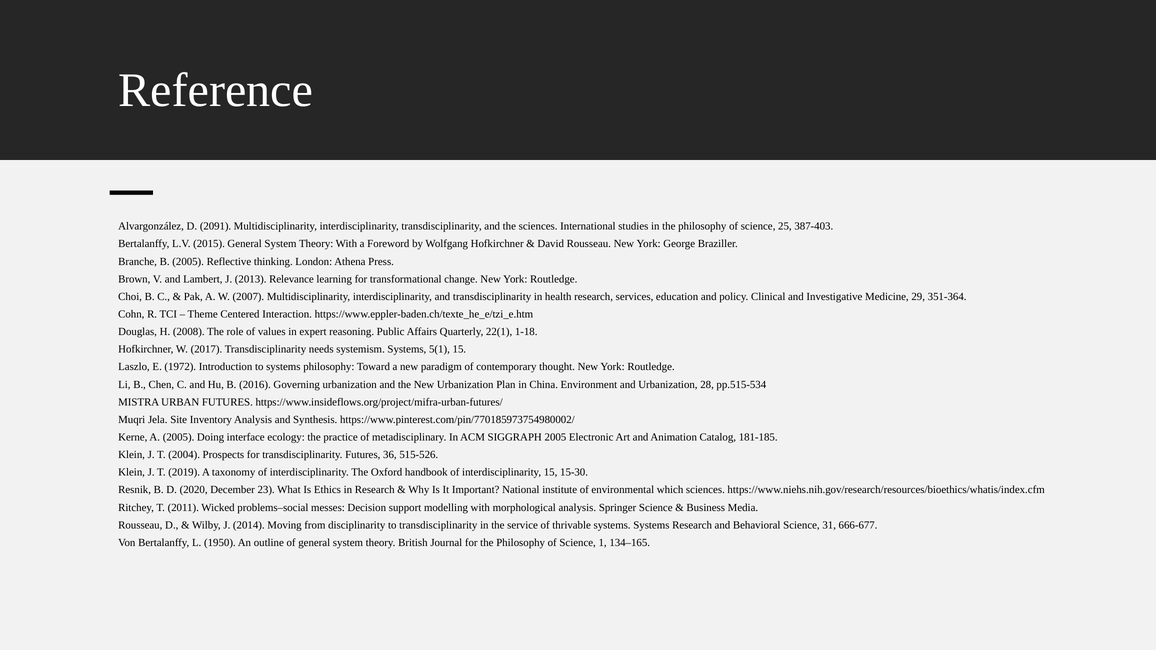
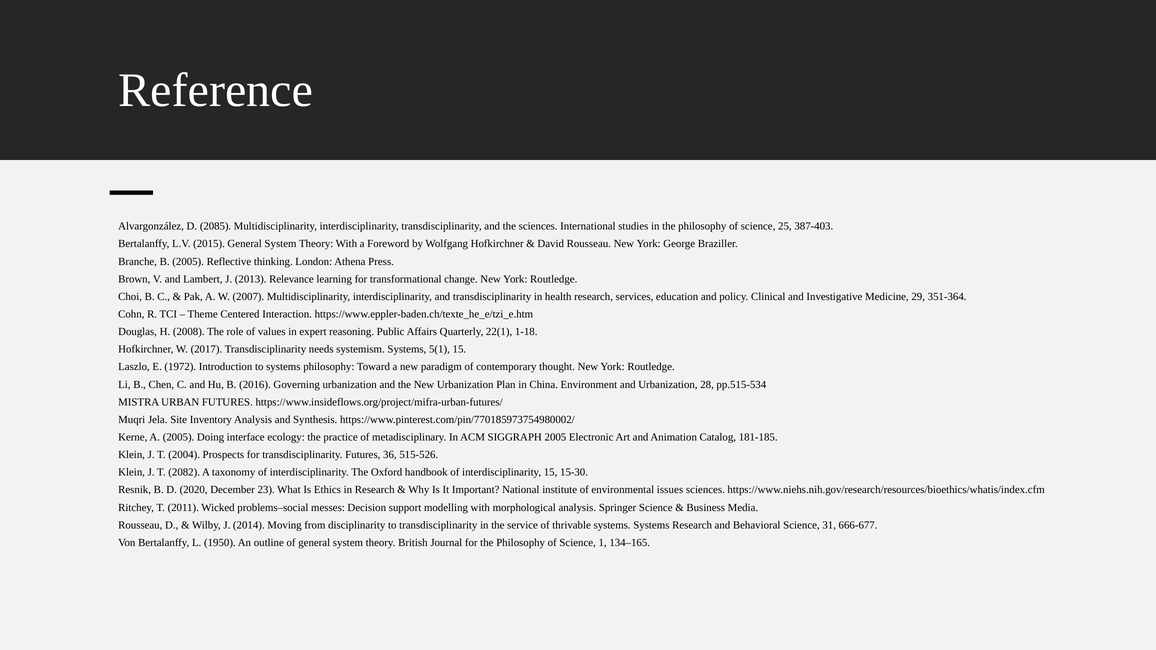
2091: 2091 -> 2085 (216, 226)
2019: 2019 -> 2082 (184, 472)
which: which -> issues (670, 490)
